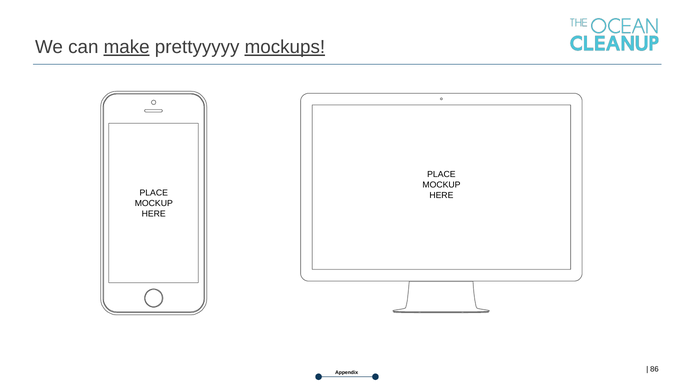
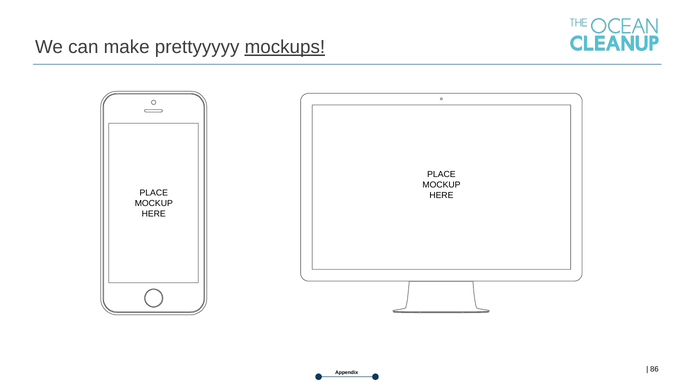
make underline: present -> none (127, 47)
